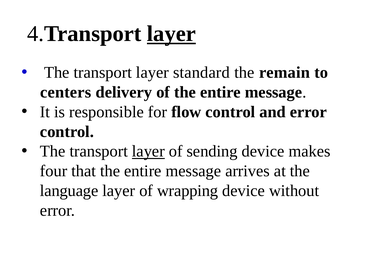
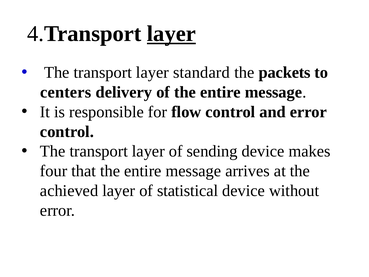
remain: remain -> packets (285, 72)
layer underline: present -> none (148, 151)
language: language -> achieved (69, 191)
wrapping: wrapping -> statistical (188, 191)
